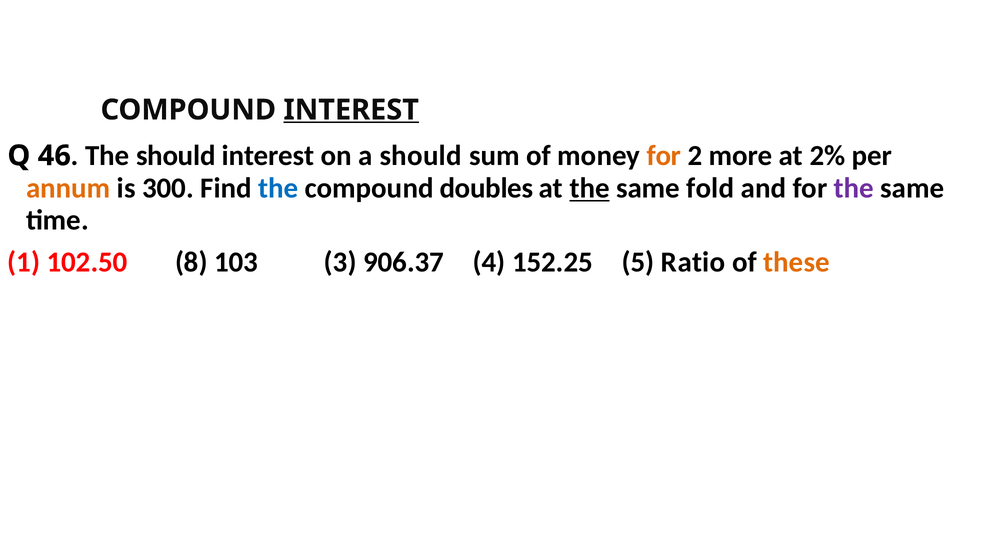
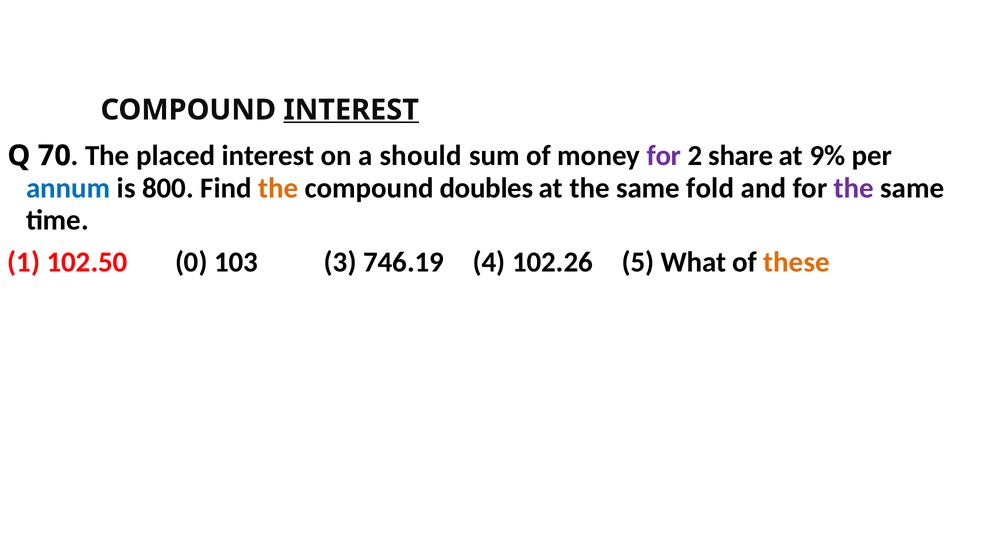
46: 46 -> 70 (54, 156)
The should: should -> placed (176, 156)
for colour: orange -> purple (664, 156)
more: more -> share (741, 156)
2%: 2% -> 9% (827, 156)
annum colour: orange -> blue (68, 188)
300: 300 -> 800 (168, 188)
the colour: blue -> orange (278, 188)
the underline: present -> none (590, 188)
8: 8 -> 0 (191, 262)
906.37: 906.37 -> 746.19 (404, 262)
152.25: 152.25 -> 102.26 (553, 262)
Ratio: Ratio -> What (693, 262)
